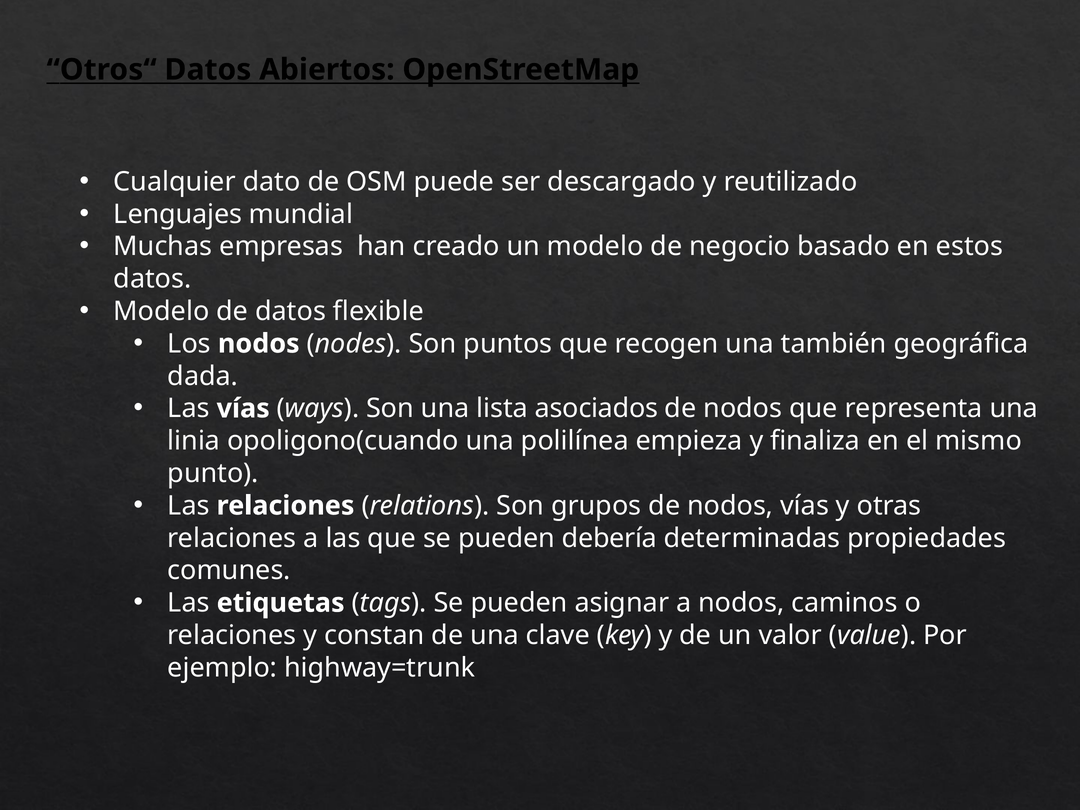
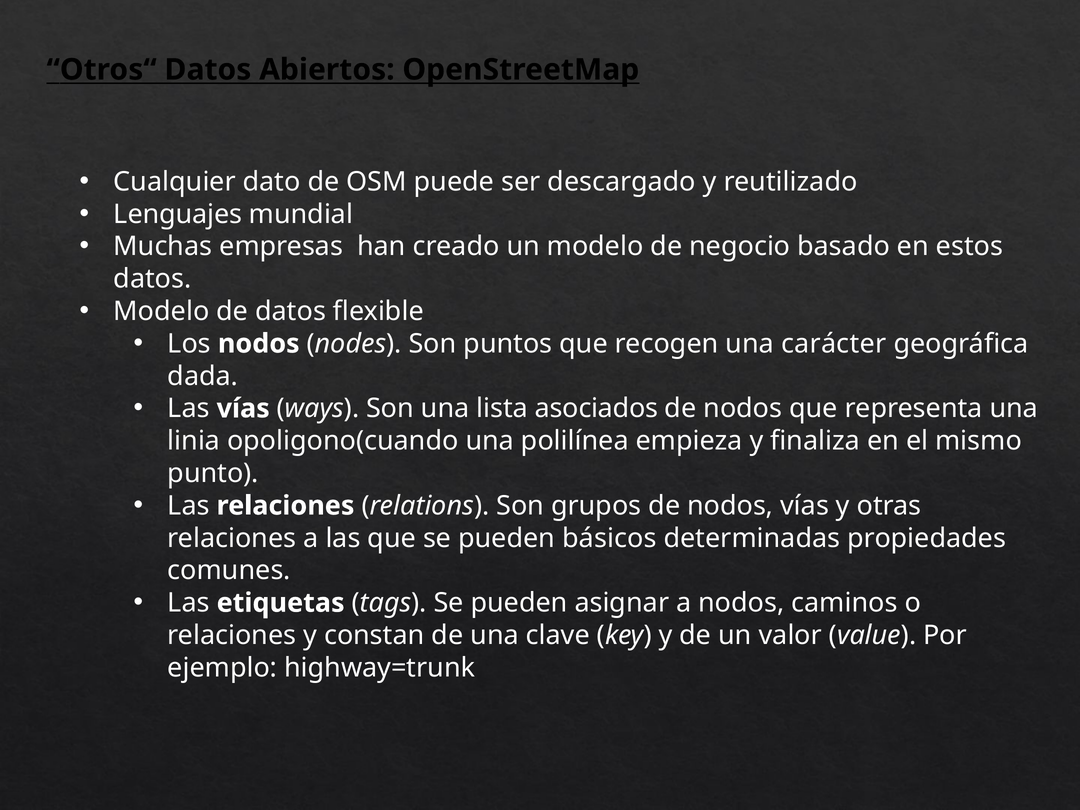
también: también -> carácter (834, 344)
debería: debería -> básicos (609, 538)
